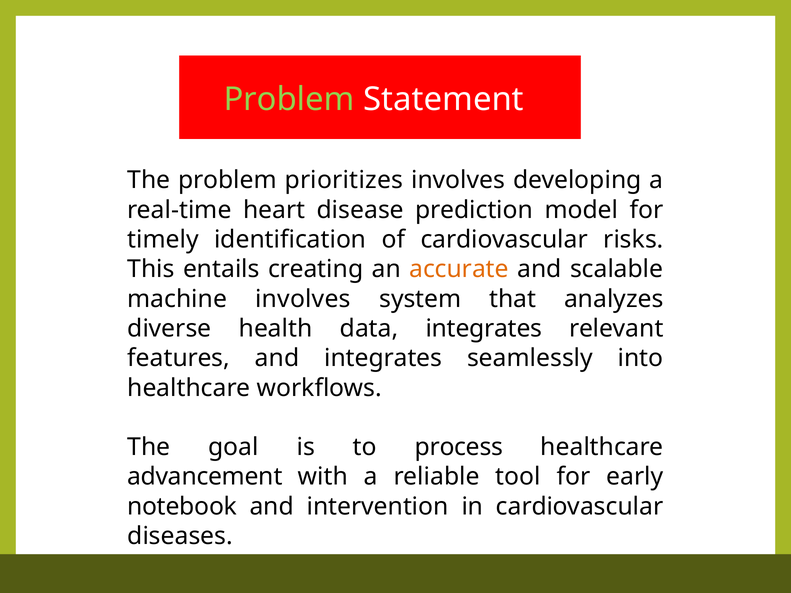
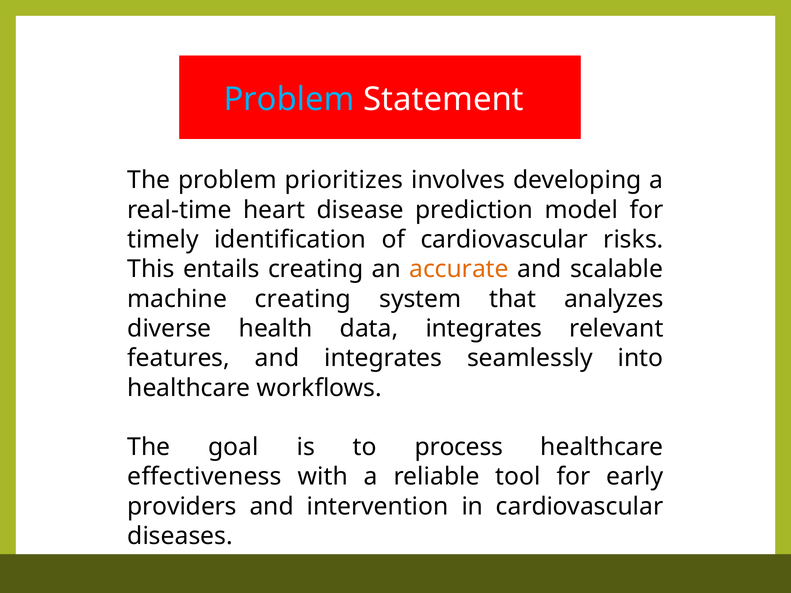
Problem colour: light green -> light blue (289, 99)
machine involves: involves -> creating (303, 299)
advancement: advancement -> effectiveness (204, 477)
notebook: notebook -> providers (182, 507)
